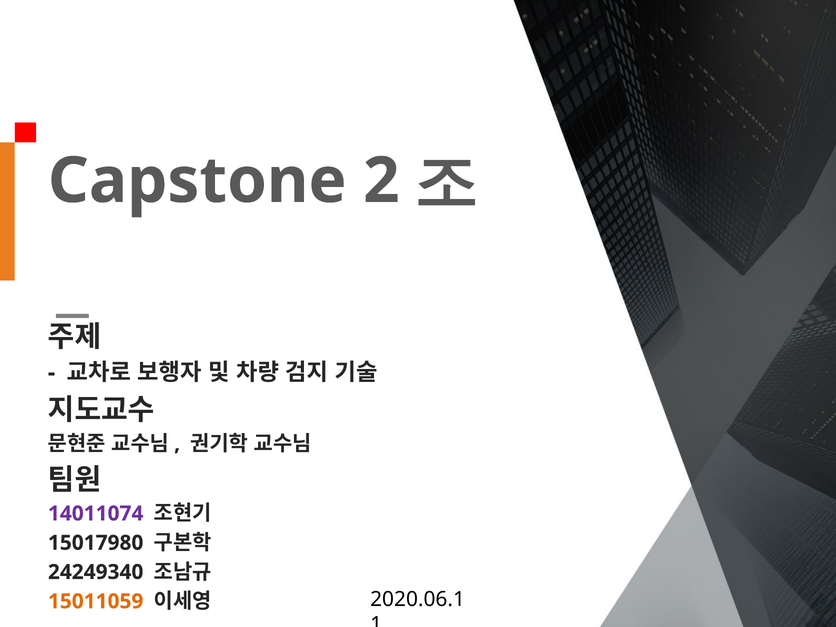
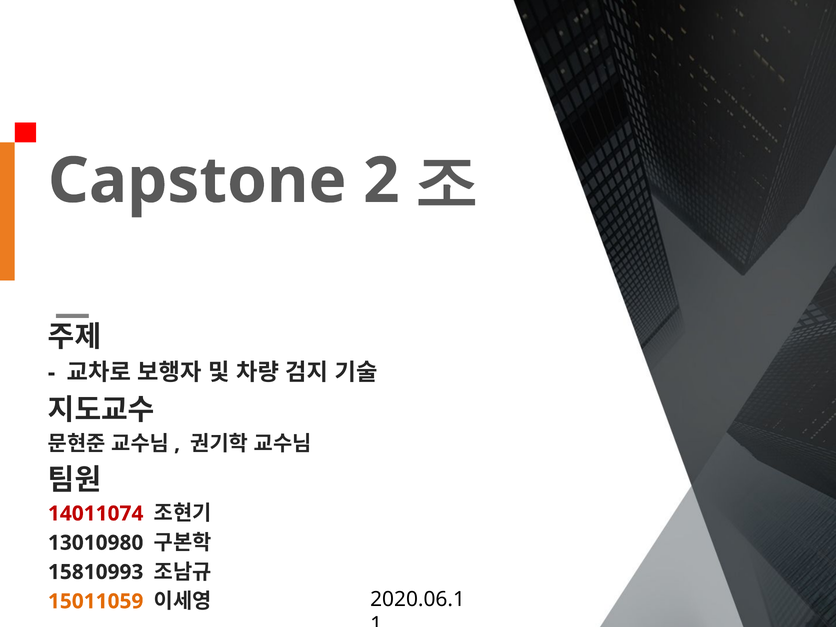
14011074 colour: purple -> red (96, 514)
15017980: 15017980 -> 13010980 (96, 543)
24249340: 24249340 -> 15810993 (96, 572)
